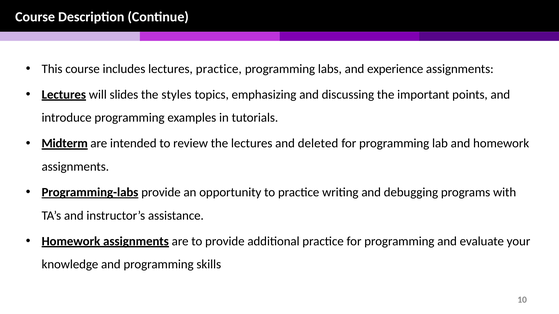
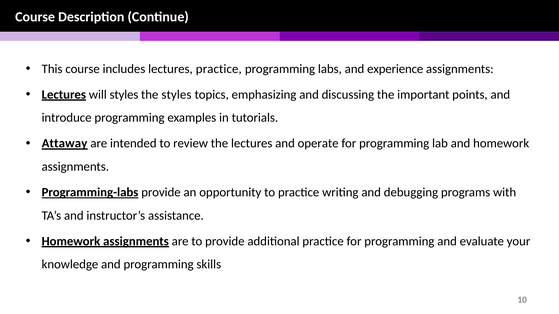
will slides: slides -> styles (124, 95)
Midterm: Midterm -> Attaway (65, 144)
deleted: deleted -> operate (318, 144)
